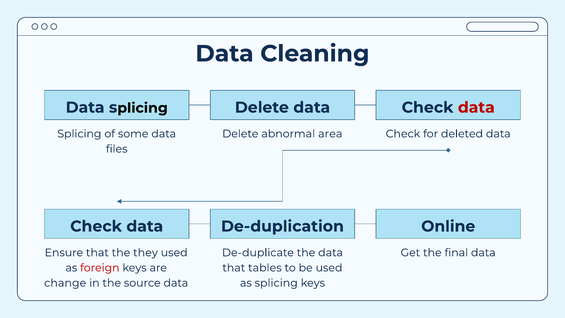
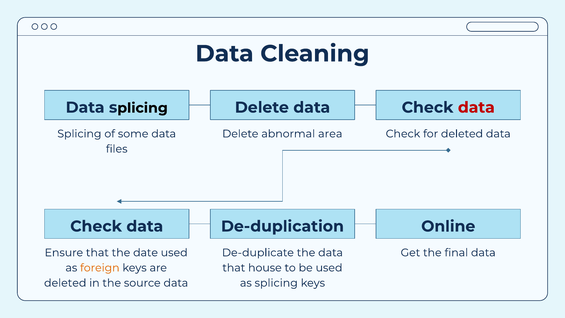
they: they -> date (146, 253)
foreign colour: red -> orange (100, 268)
tables: tables -> house (265, 268)
change: change -> deleted (65, 283)
